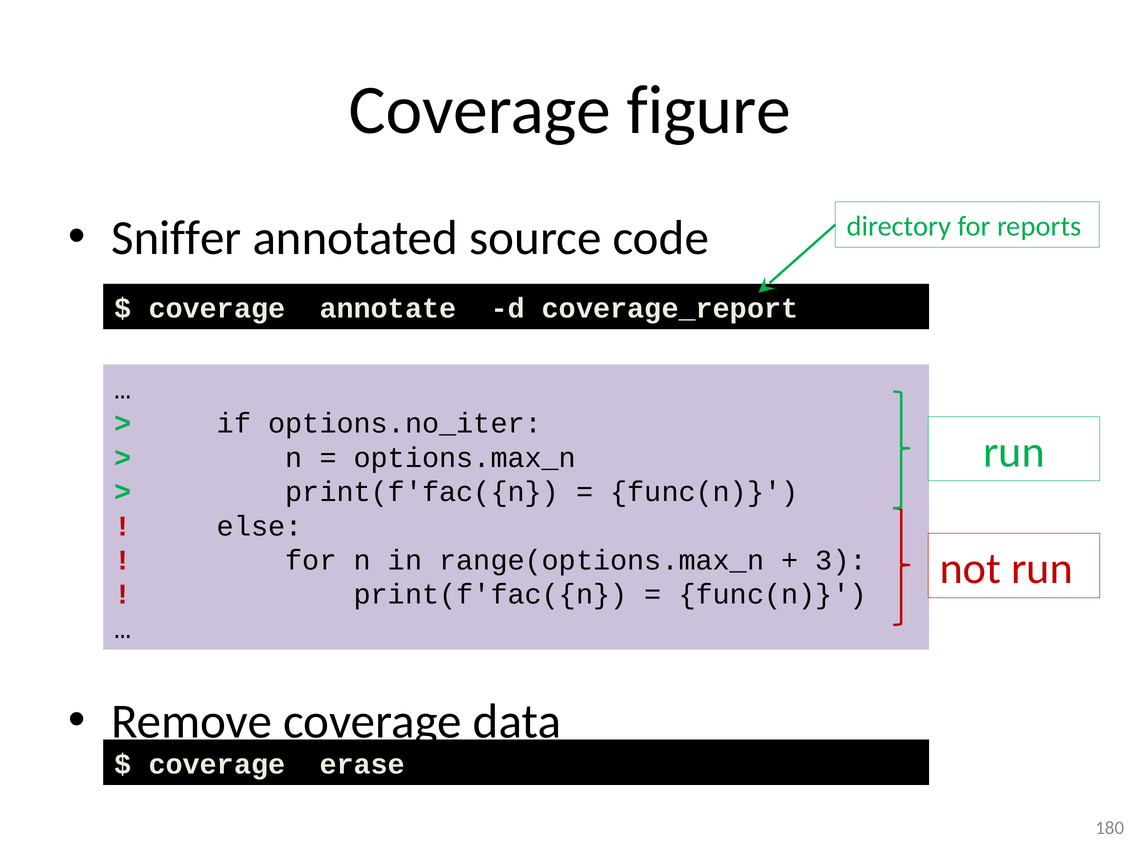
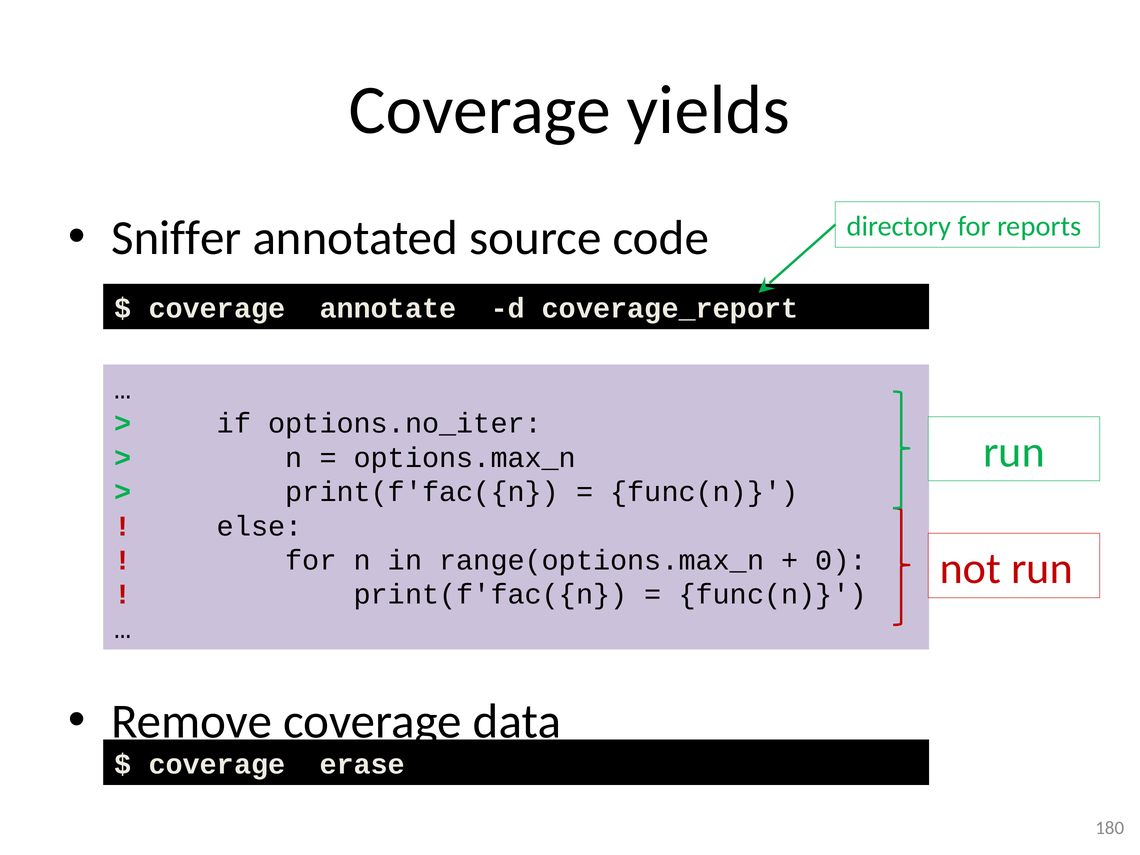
figure: figure -> yields (708, 110)
3: 3 -> 0 (841, 560)
